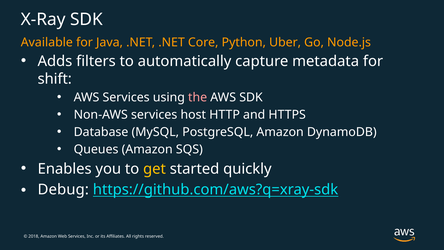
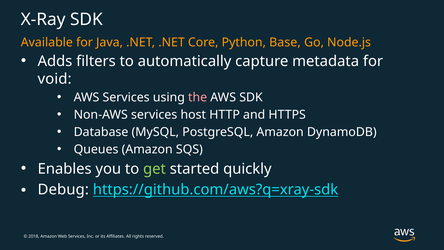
Uber: Uber -> Base (285, 43)
shift: shift -> void (55, 79)
get colour: yellow -> light green (155, 169)
